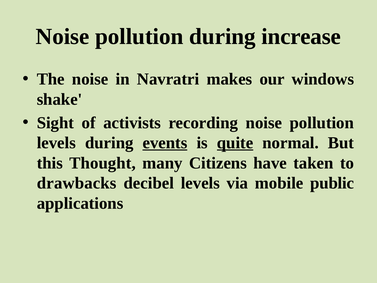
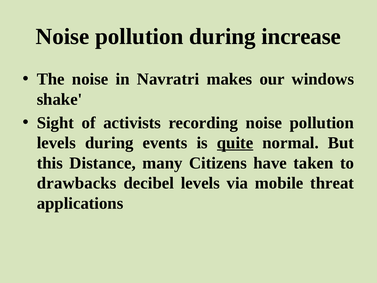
events underline: present -> none (165, 143)
Thought: Thought -> Distance (103, 163)
public: public -> threat (332, 183)
